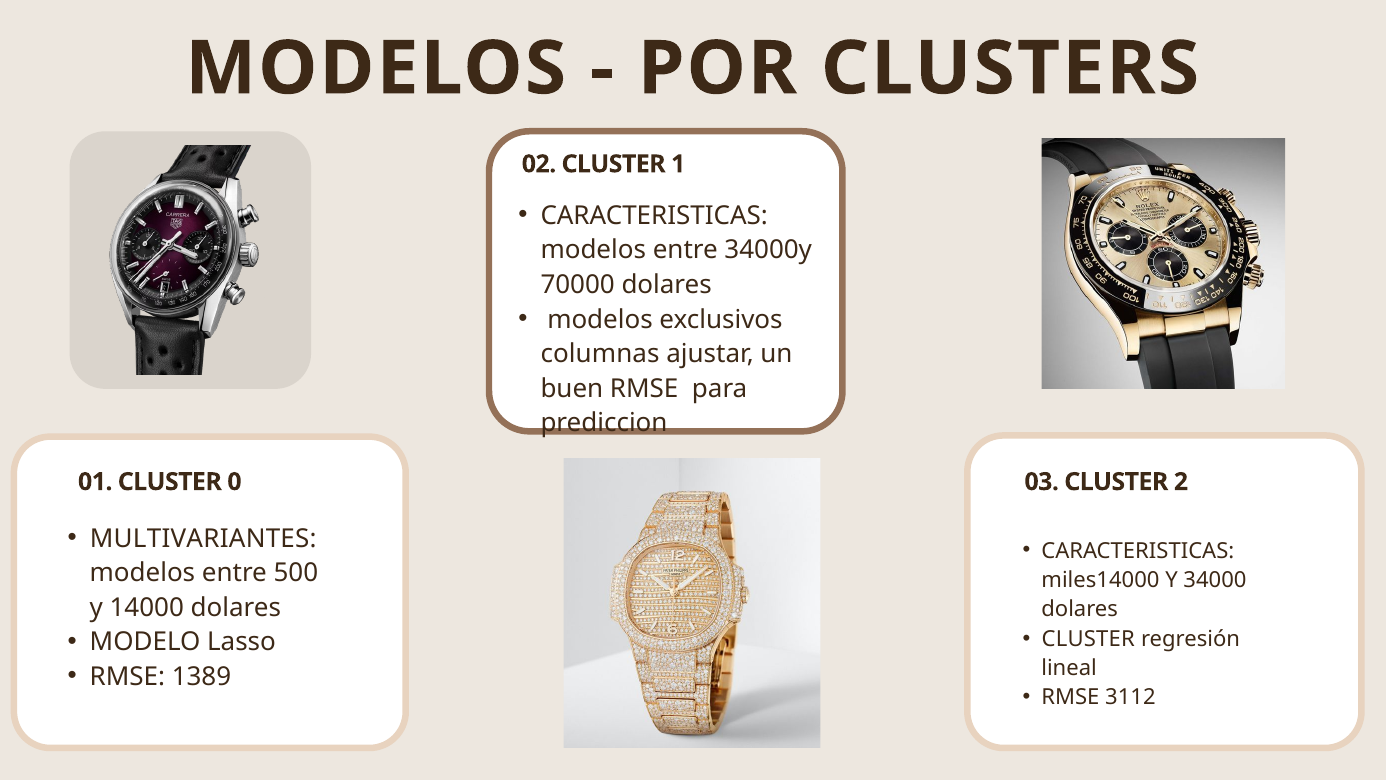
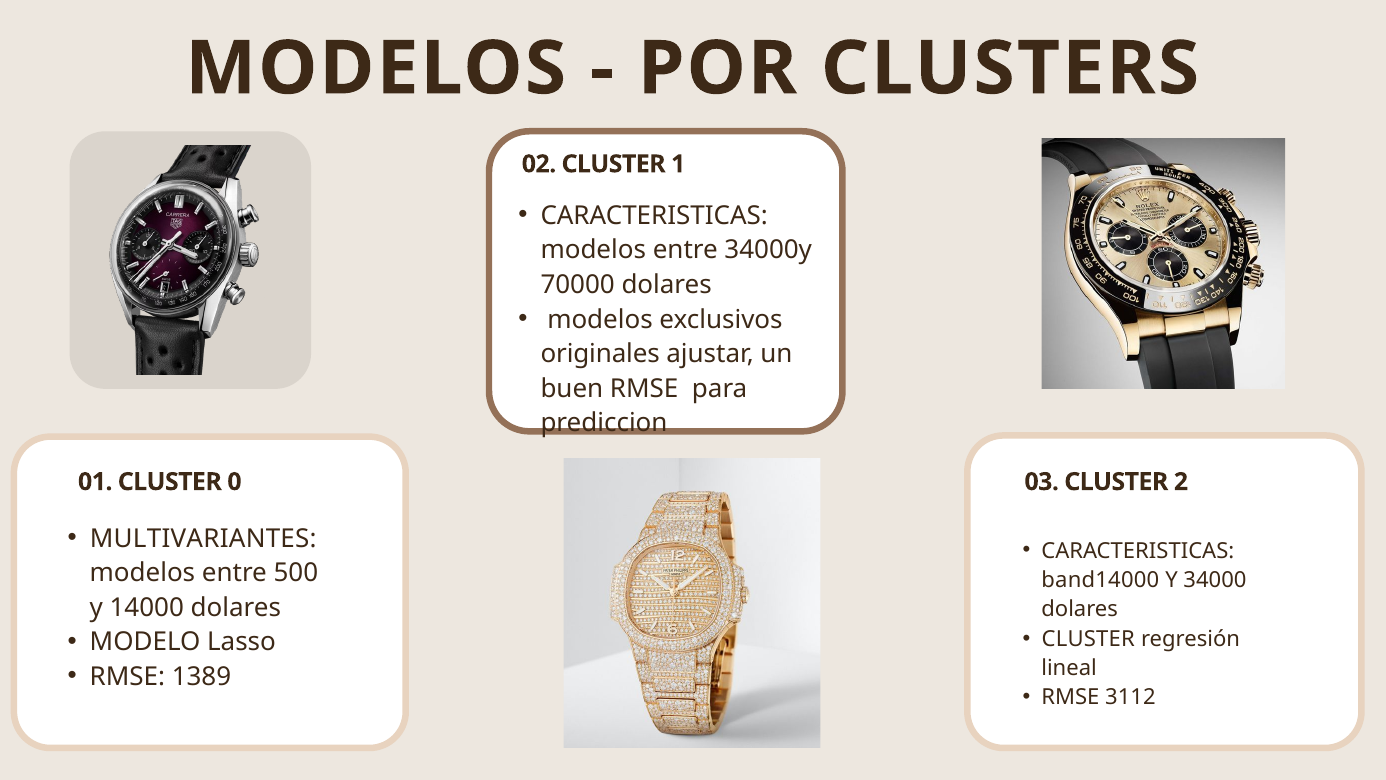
columnas: columnas -> originales (600, 354)
miles14000: miles14000 -> band14000 (1100, 580)
